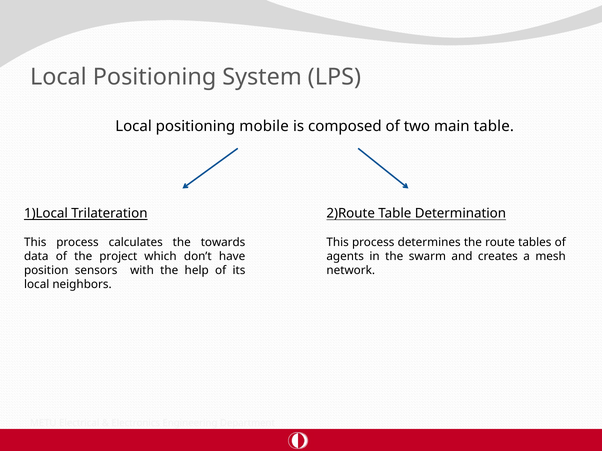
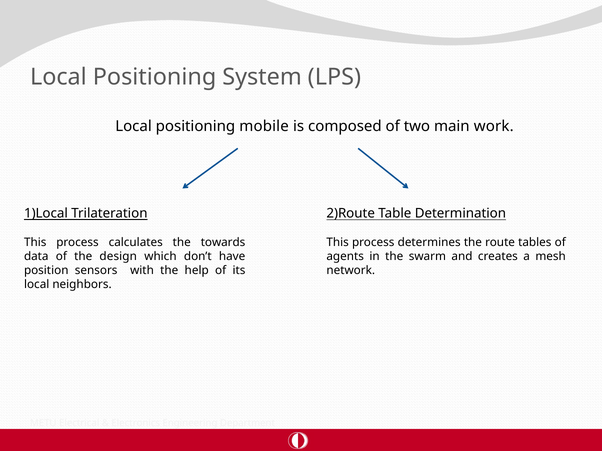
main table: table -> work (494, 126)
project: project -> design (118, 257)
